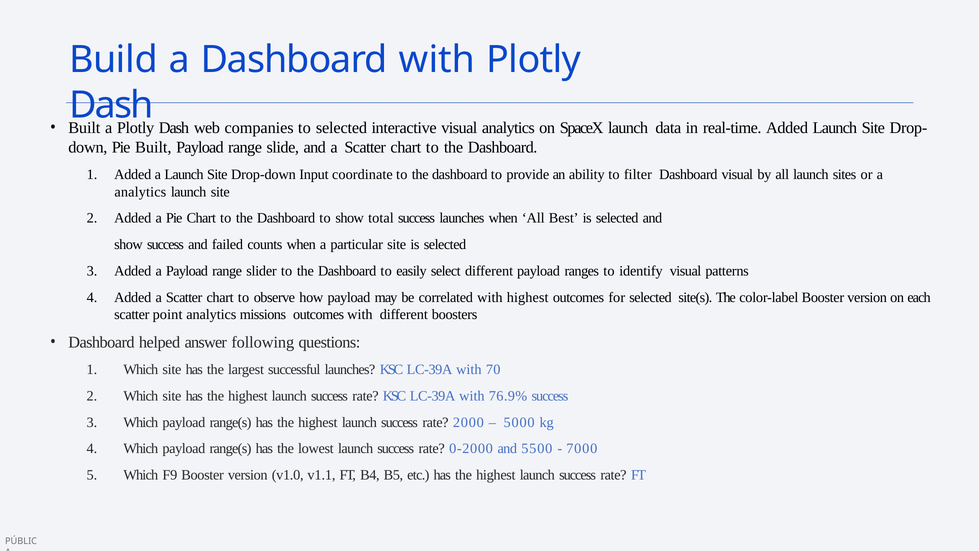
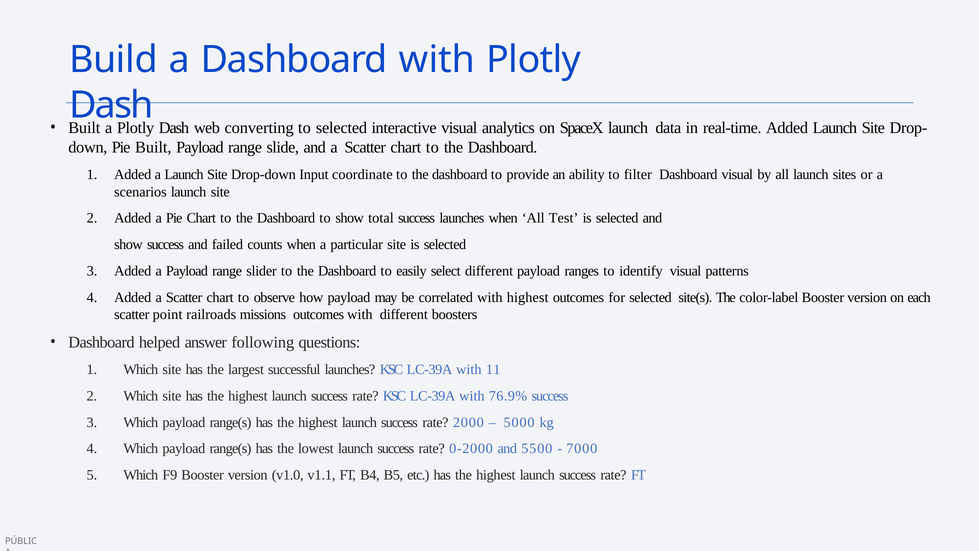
companies: companies -> converting (259, 128)
analytics: analytics -> scenarios (140, 192)
Best: Best -> Test (564, 218)
point analytics: analytics -> railroads (211, 314)
70: 70 -> 11 (493, 369)
